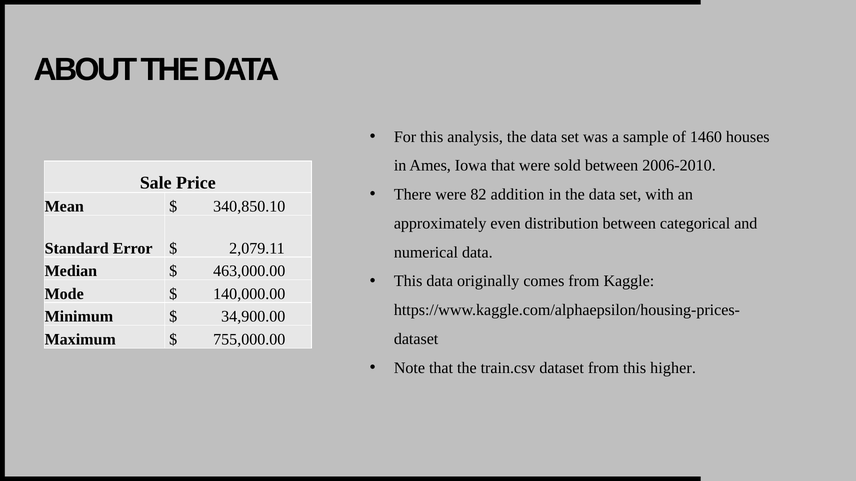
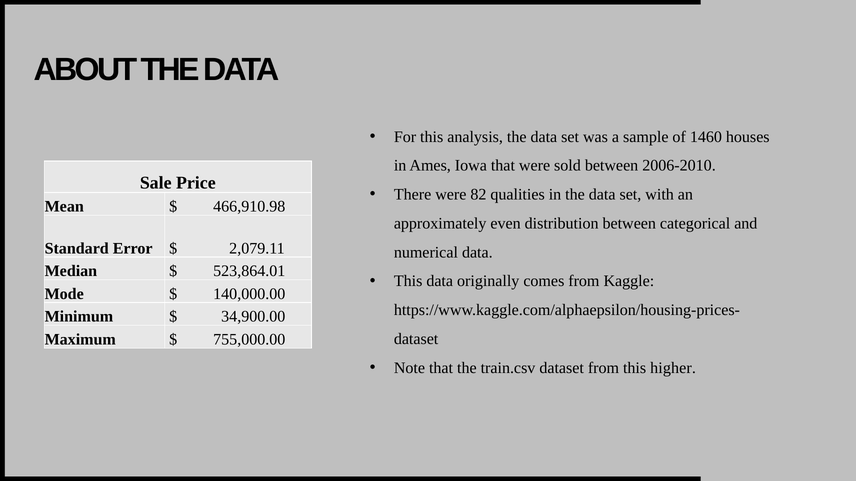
addition: addition -> qualities (518, 195)
340,850.10: 340,850.10 -> 466,910.98 (249, 207)
463,000.00: 463,000.00 -> 523,864.01 (249, 271)
